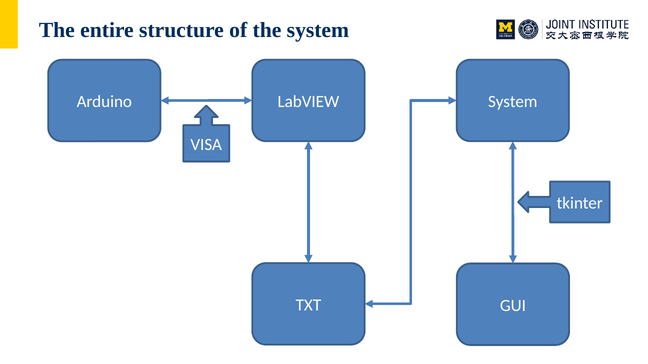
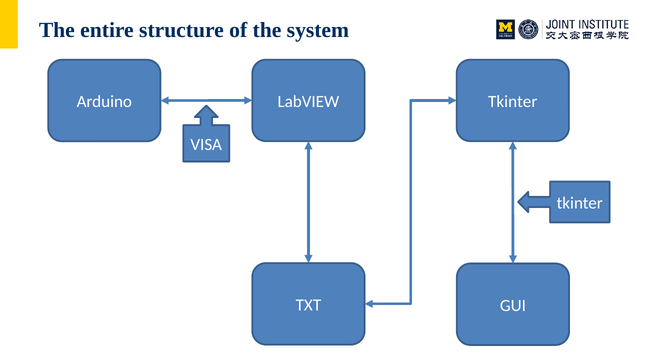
System: System -> Tkinter (513, 102)
